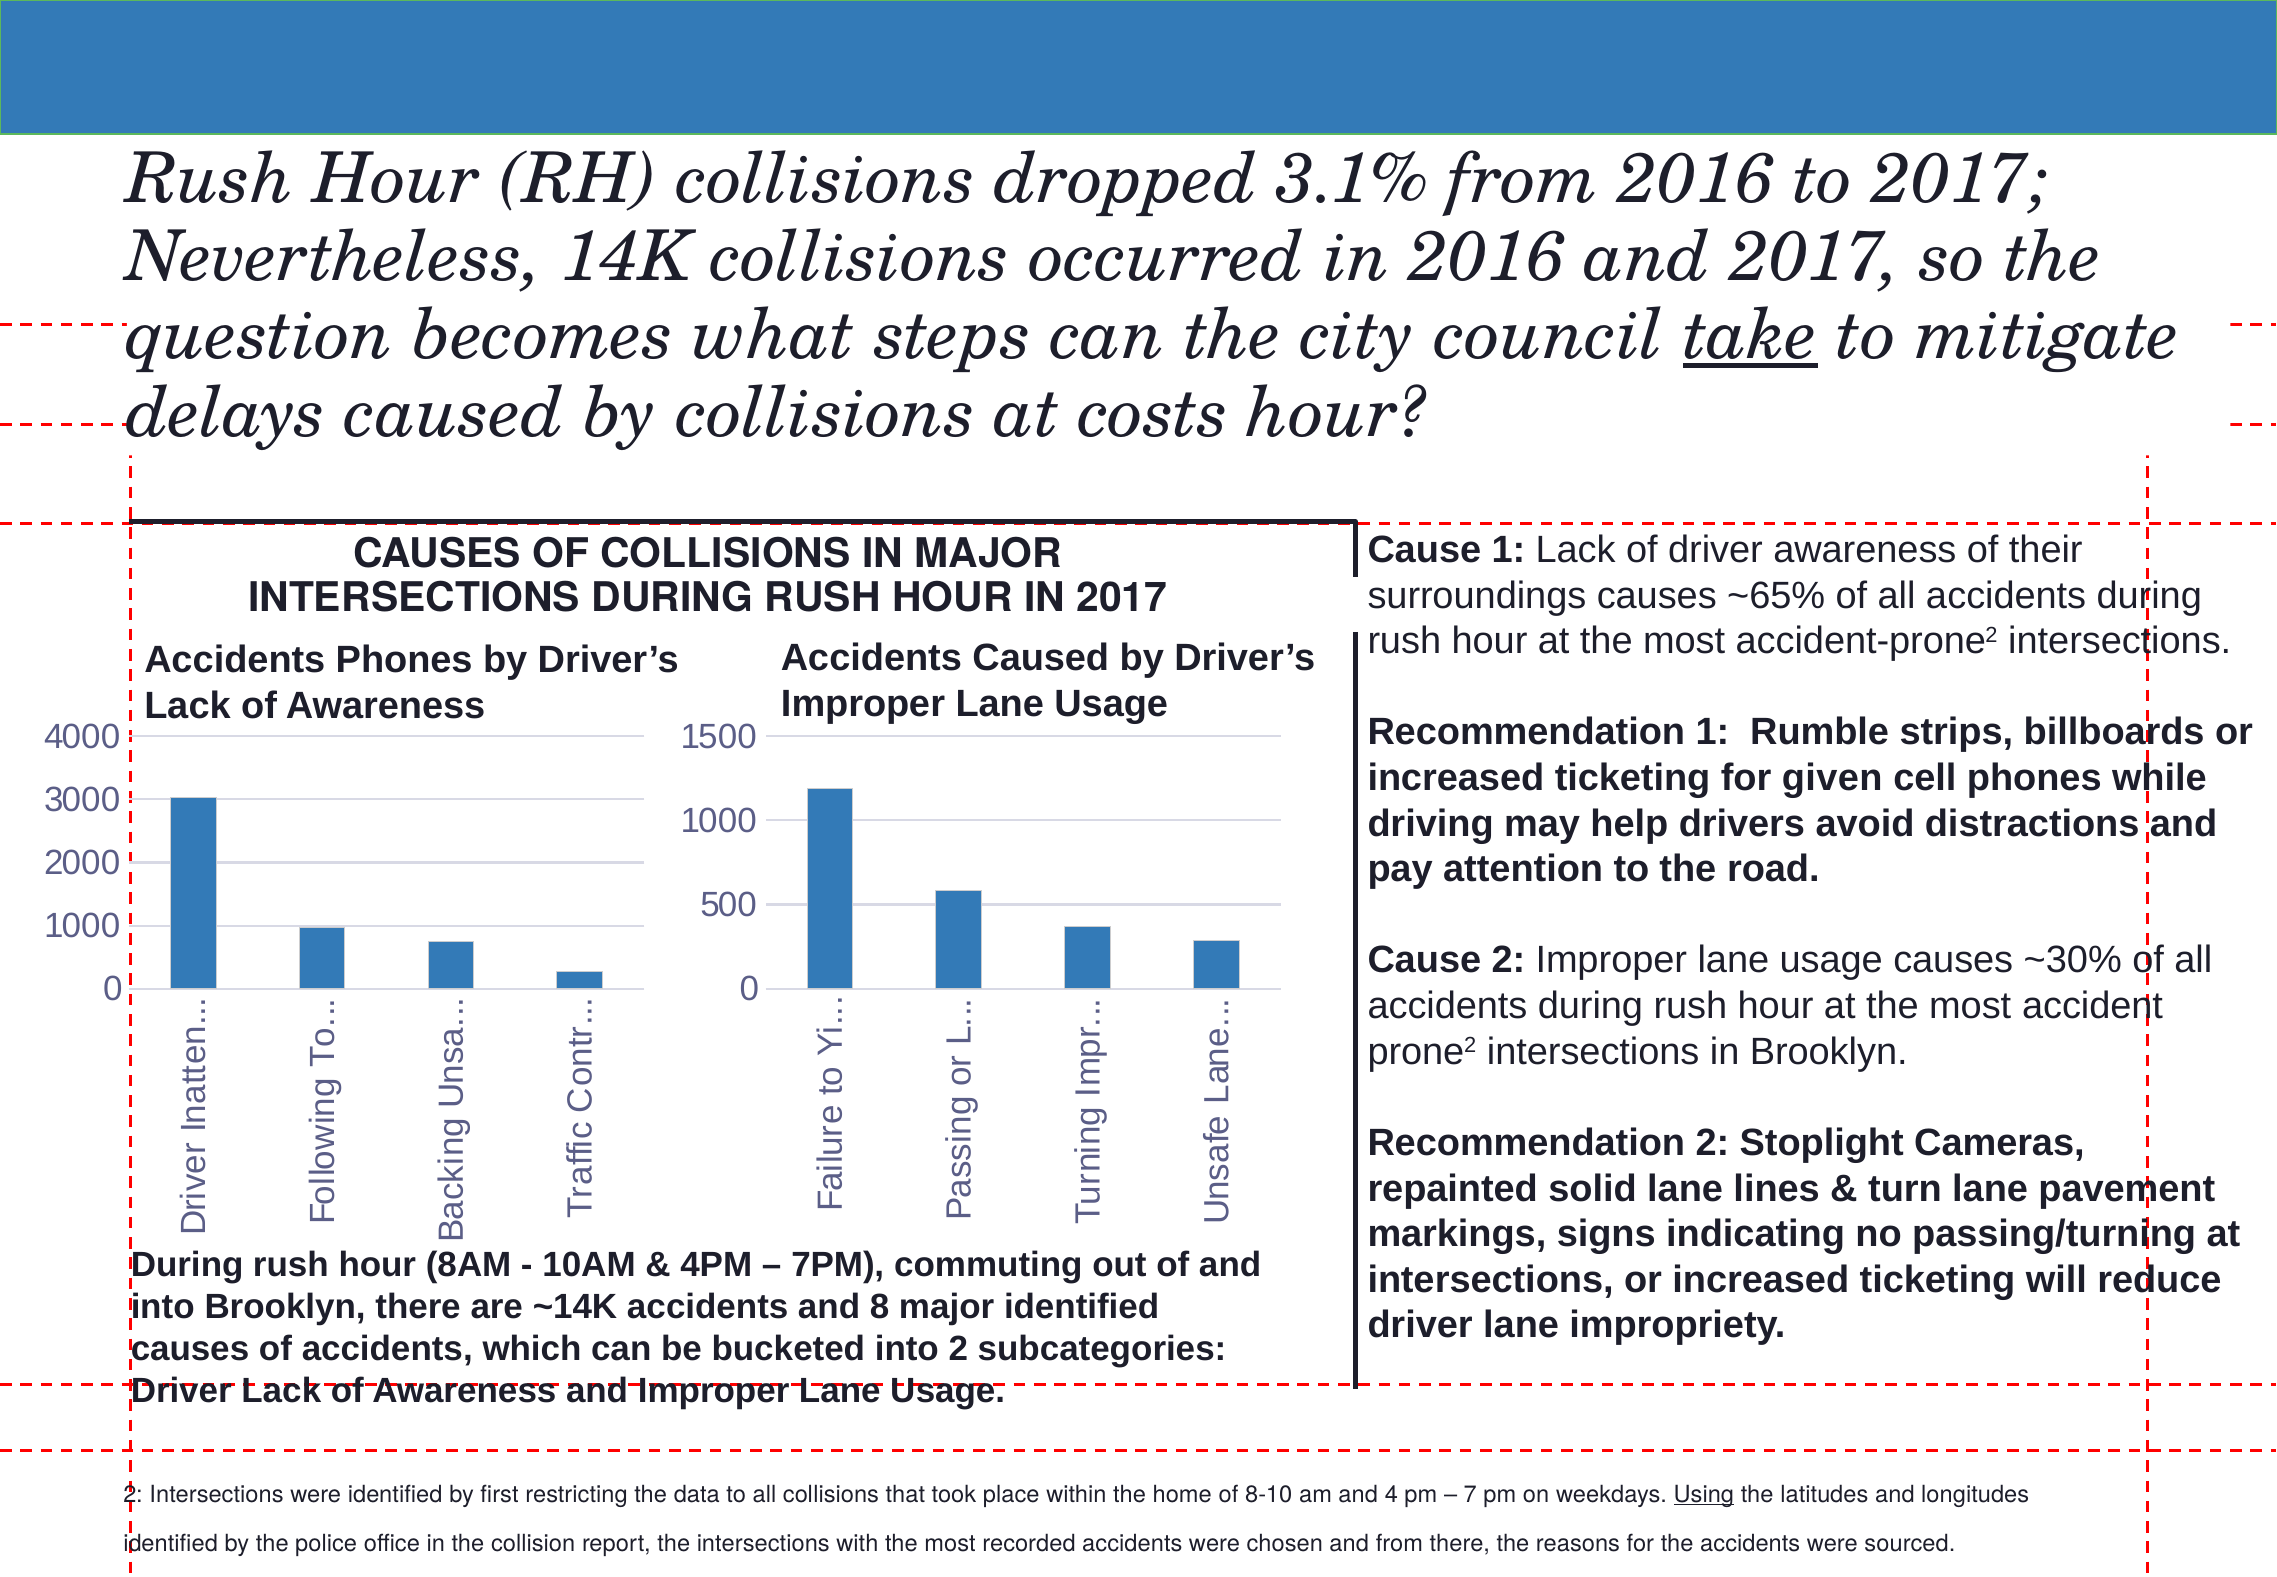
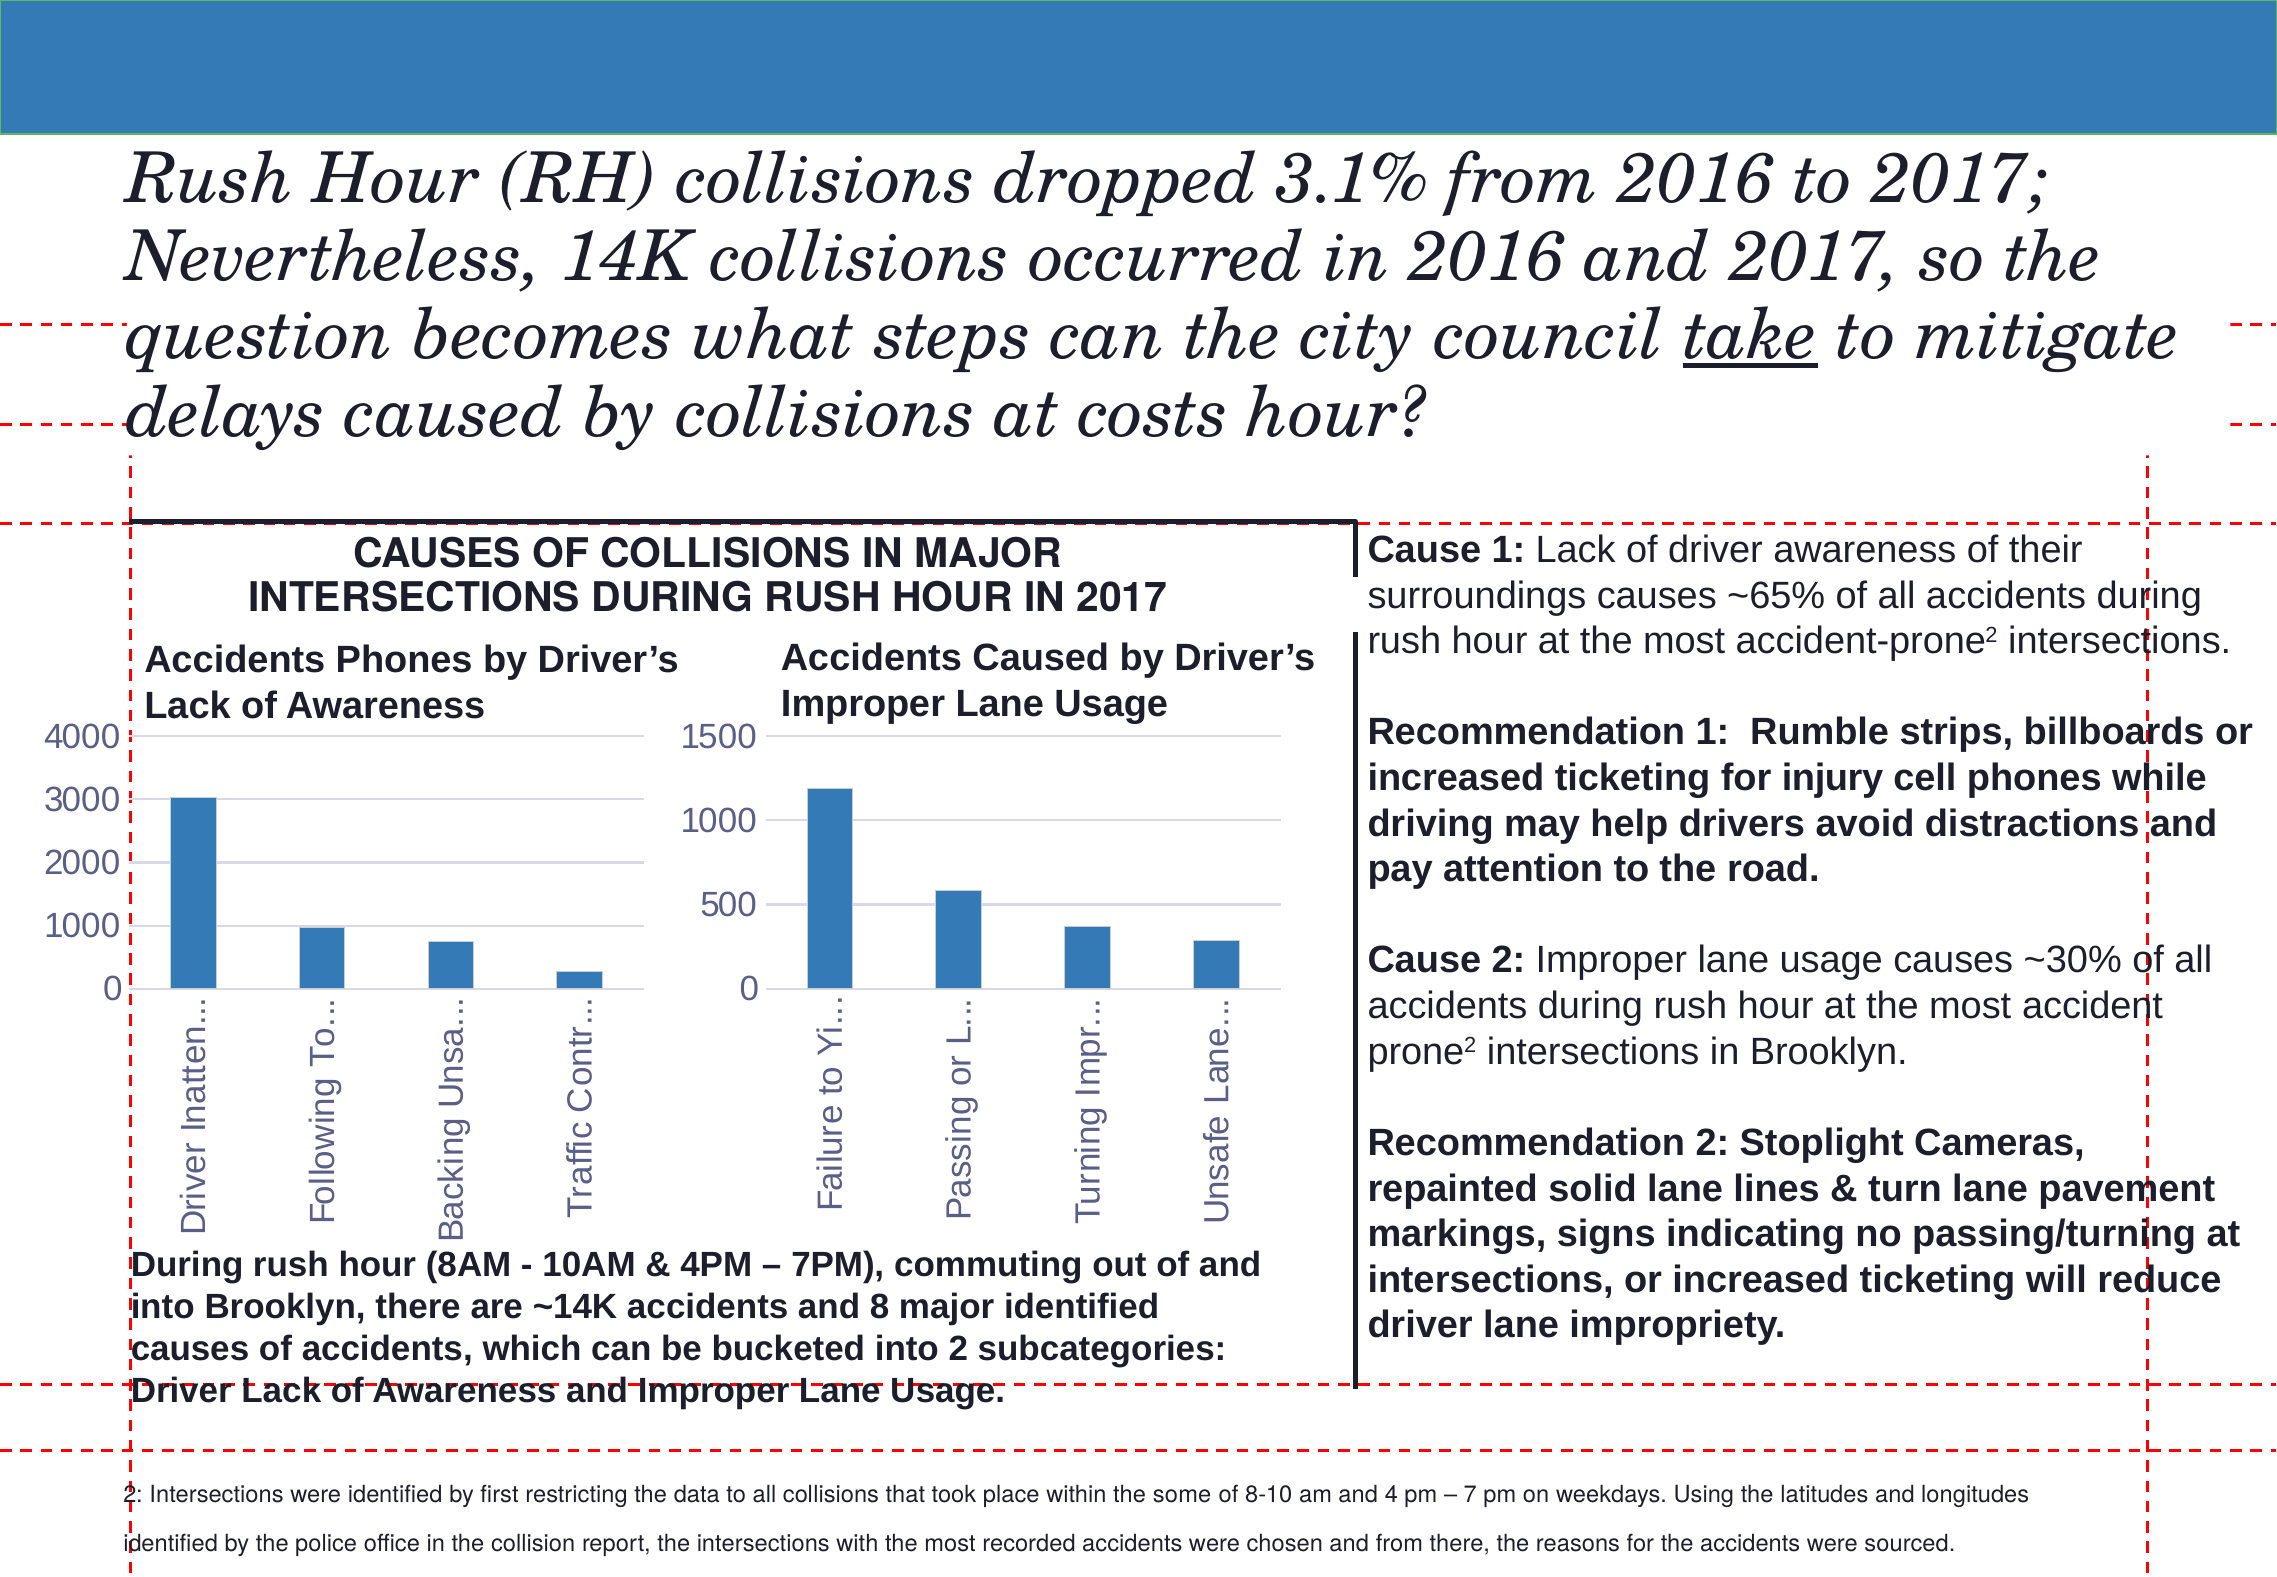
given: given -> injury (1833, 778)
home: home -> some (1182, 1494)
Using underline: present -> none (1704, 1494)
